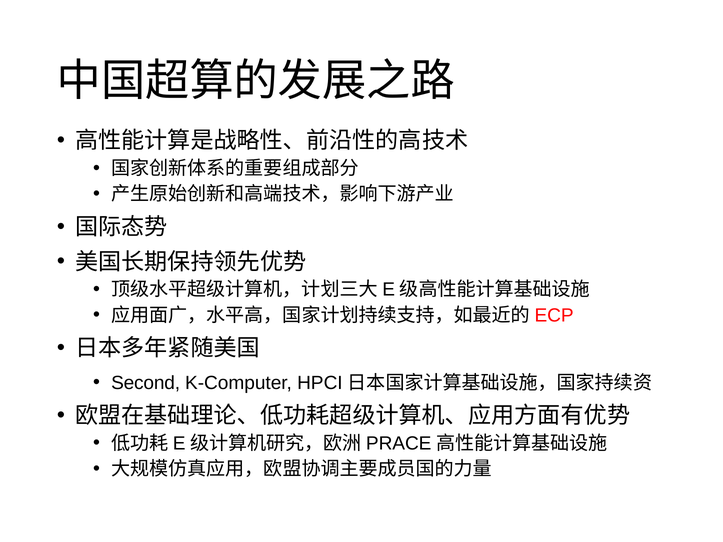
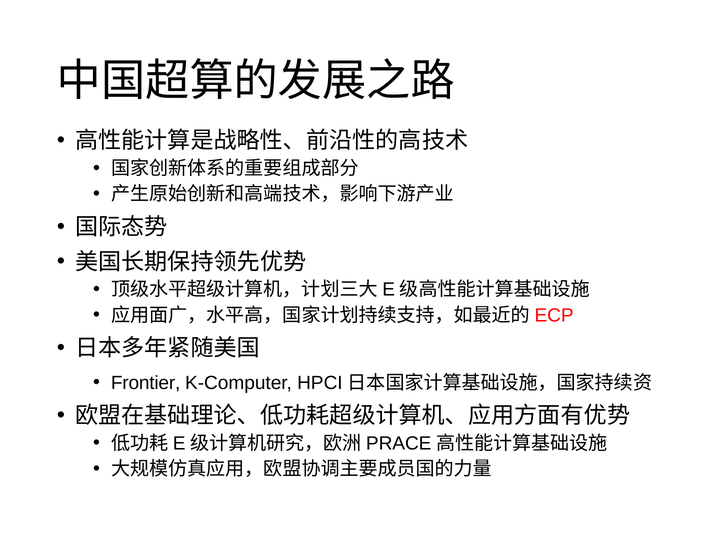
Second: Second -> Frontier (146, 383)
